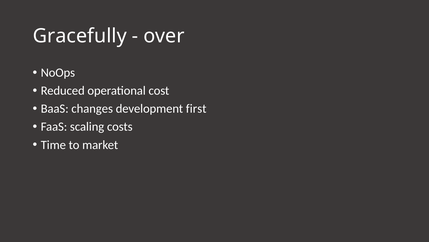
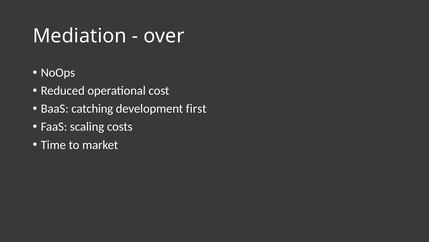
Gracefully: Gracefully -> Mediation (80, 36)
changes: changes -> catching (92, 109)
